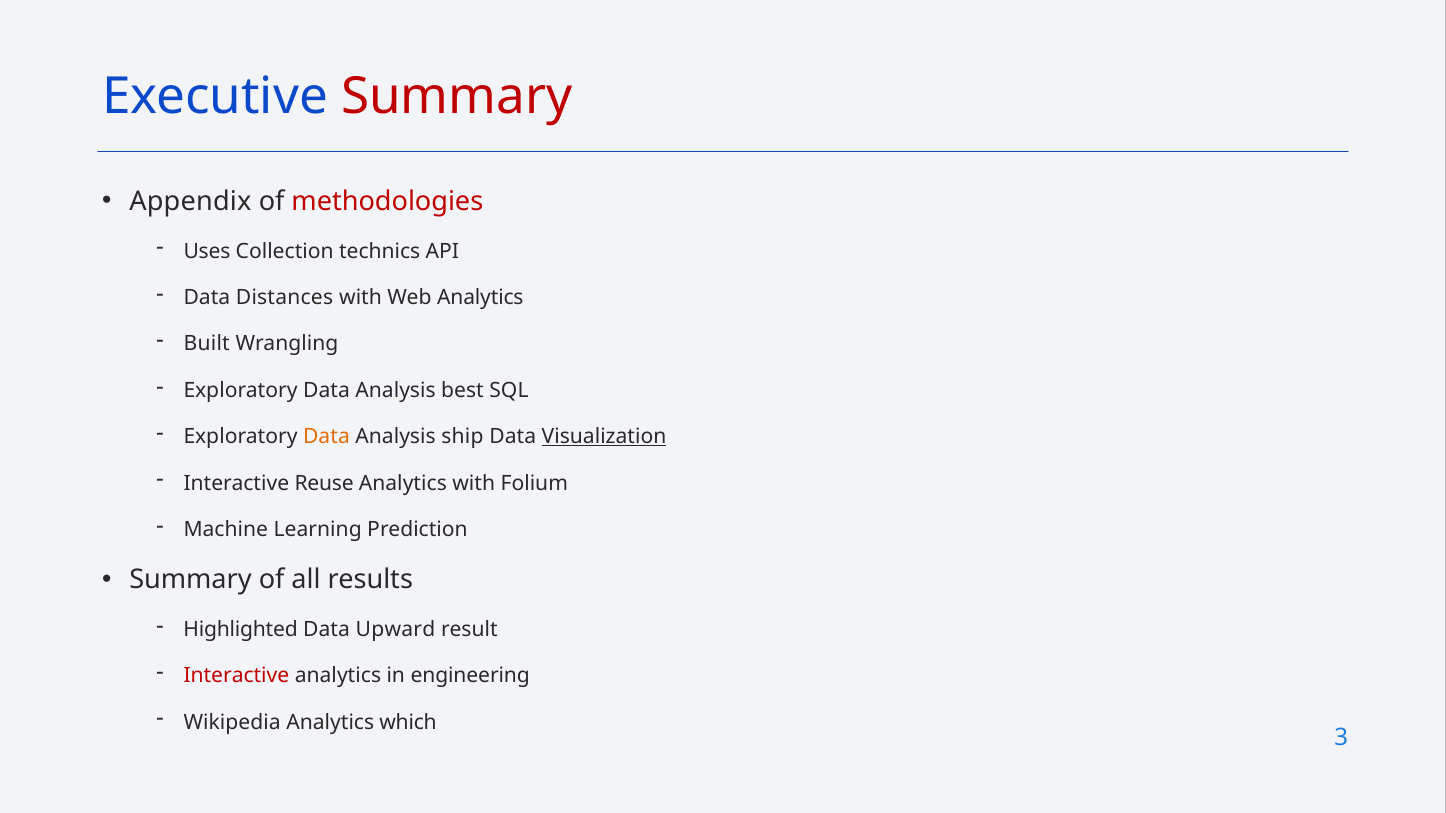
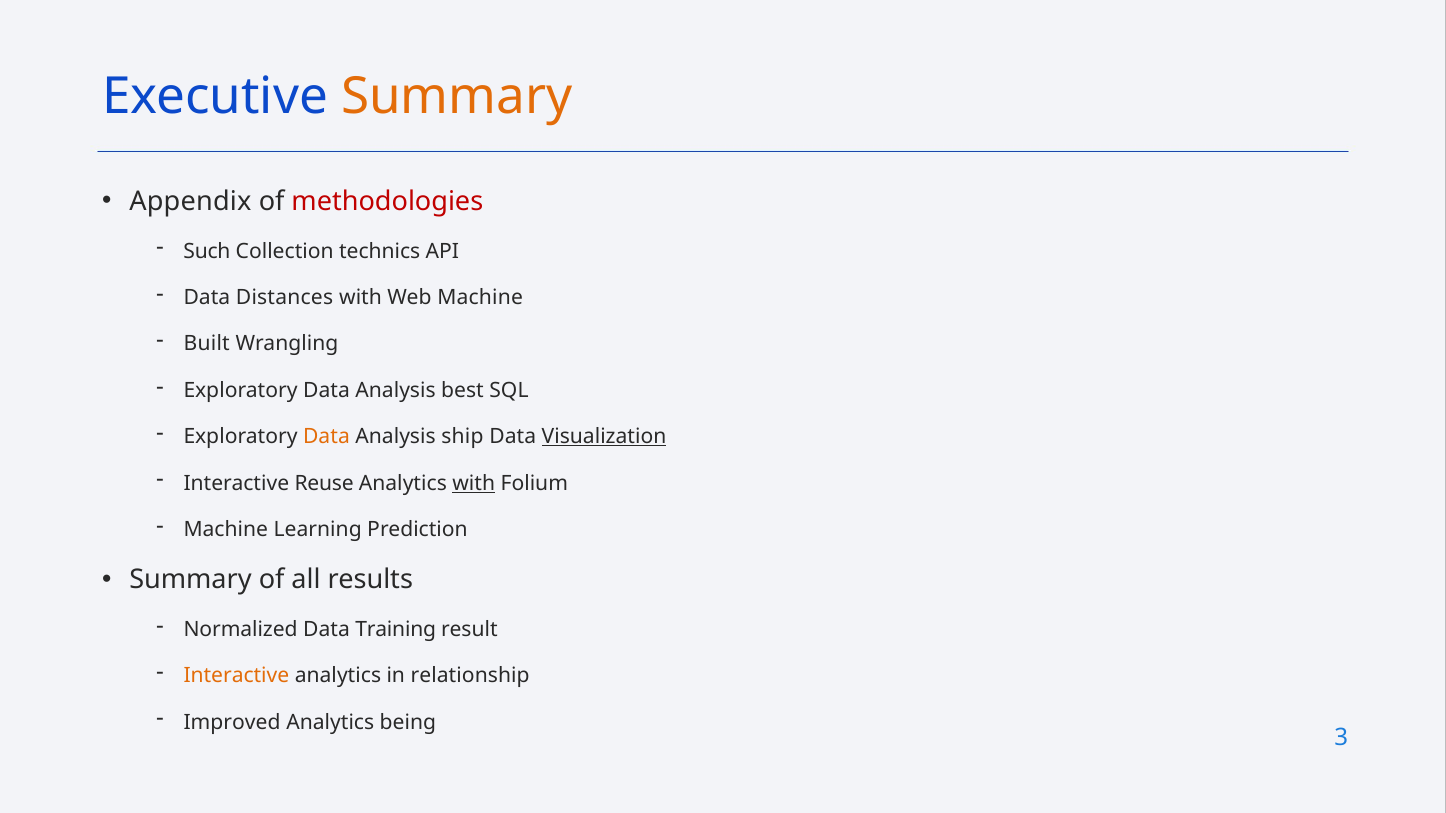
Summary colour: red -> orange (457, 97)
Uses: Uses -> Such (207, 251)
Web Analytics: Analytics -> Machine (480, 298)
with underline: none -> present (474, 483)
Highlighted: Highlighted -> Normalized (241, 630)
Upward: Upward -> Training (396, 630)
Interactive colour: red -> orange (236, 676)
engineering: engineering -> relationship (470, 676)
Wikipedia: Wikipedia -> Improved (232, 723)
which: which -> being (408, 723)
